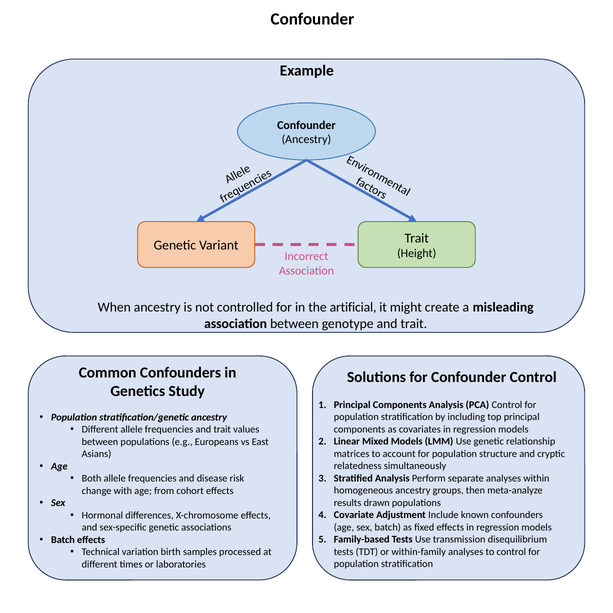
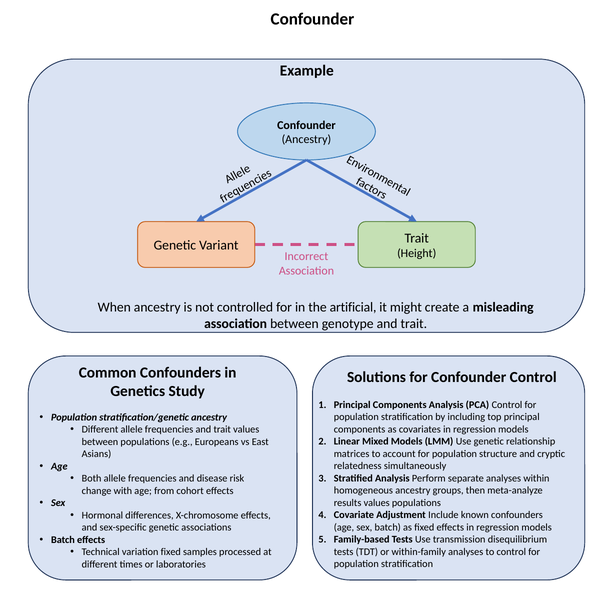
results drawn: drawn -> values (377, 503)
variation birth: birth -> fixed (171, 552)
